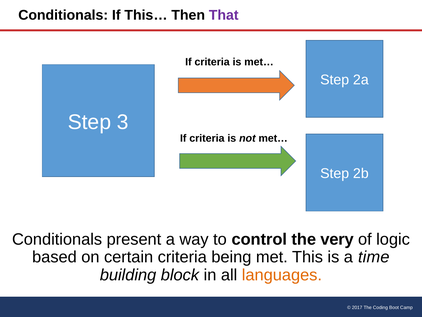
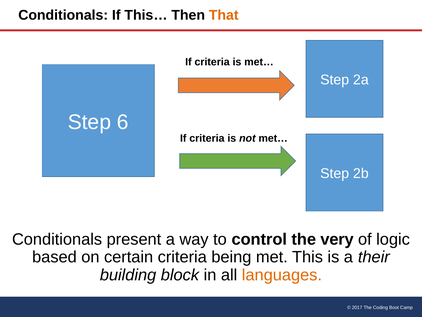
That colour: purple -> orange (224, 15)
3: 3 -> 6 (123, 122)
time: time -> their (374, 257)
